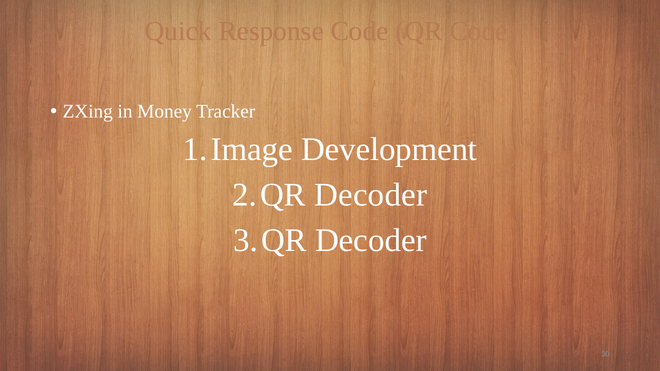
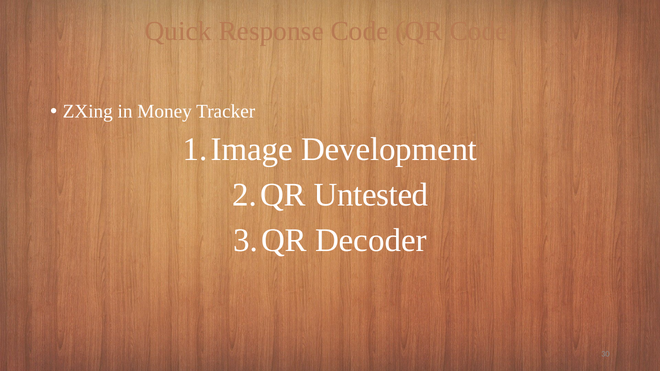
Decoder: Decoder -> Untested (371, 195)
